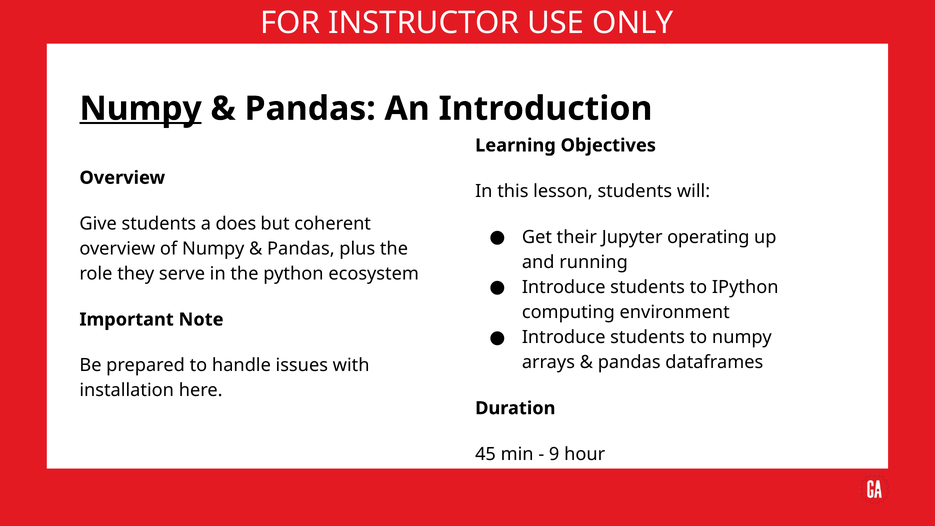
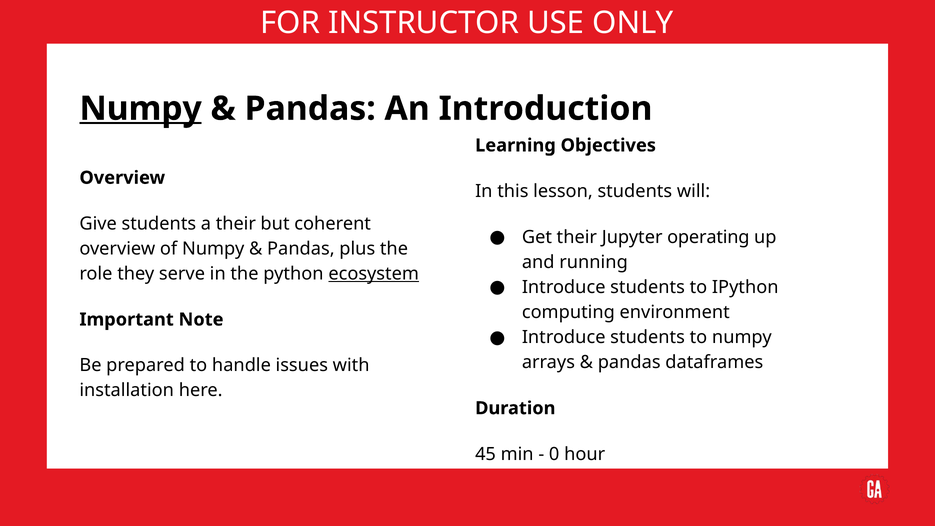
a does: does -> their (236, 224)
ecosystem underline: none -> present (374, 274)
9: 9 -> 0 (554, 454)
